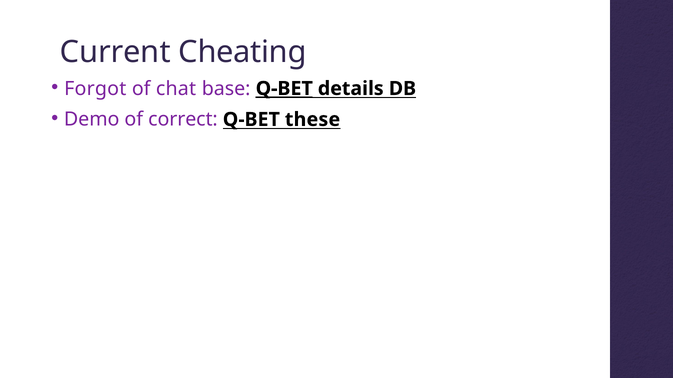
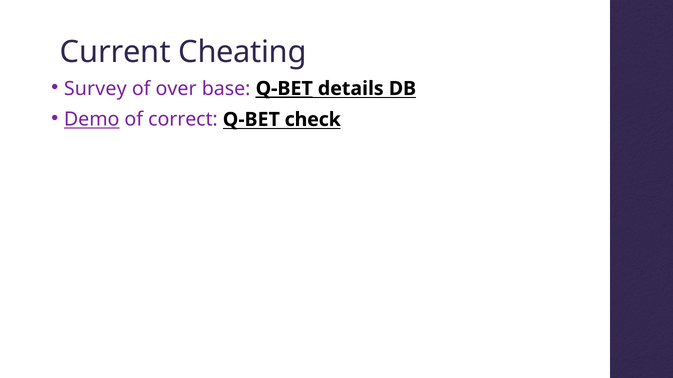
Forgot: Forgot -> Survey (95, 89)
chat: chat -> over (176, 89)
Demo underline: none -> present (92, 120)
these: these -> check (313, 120)
